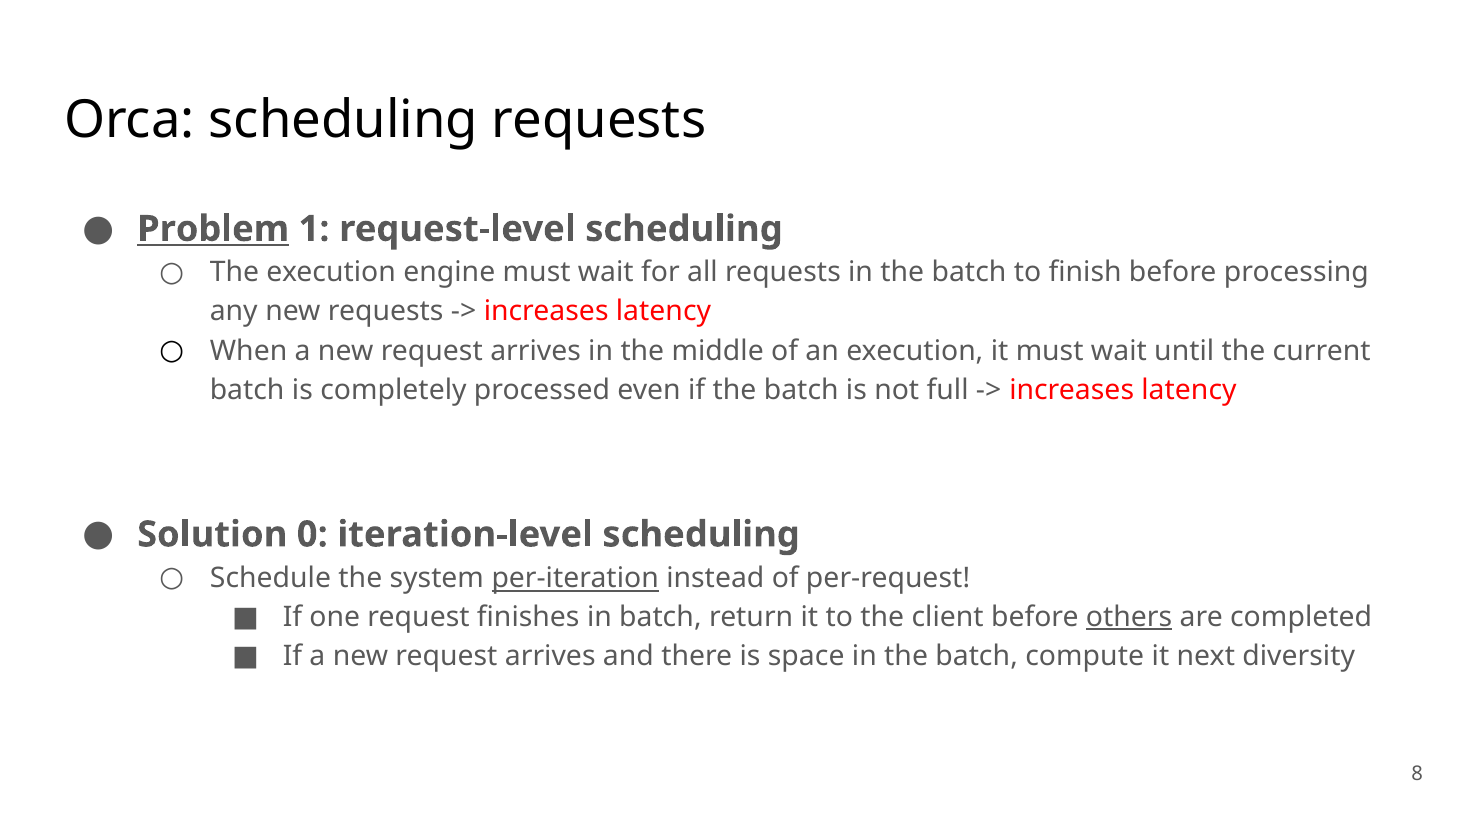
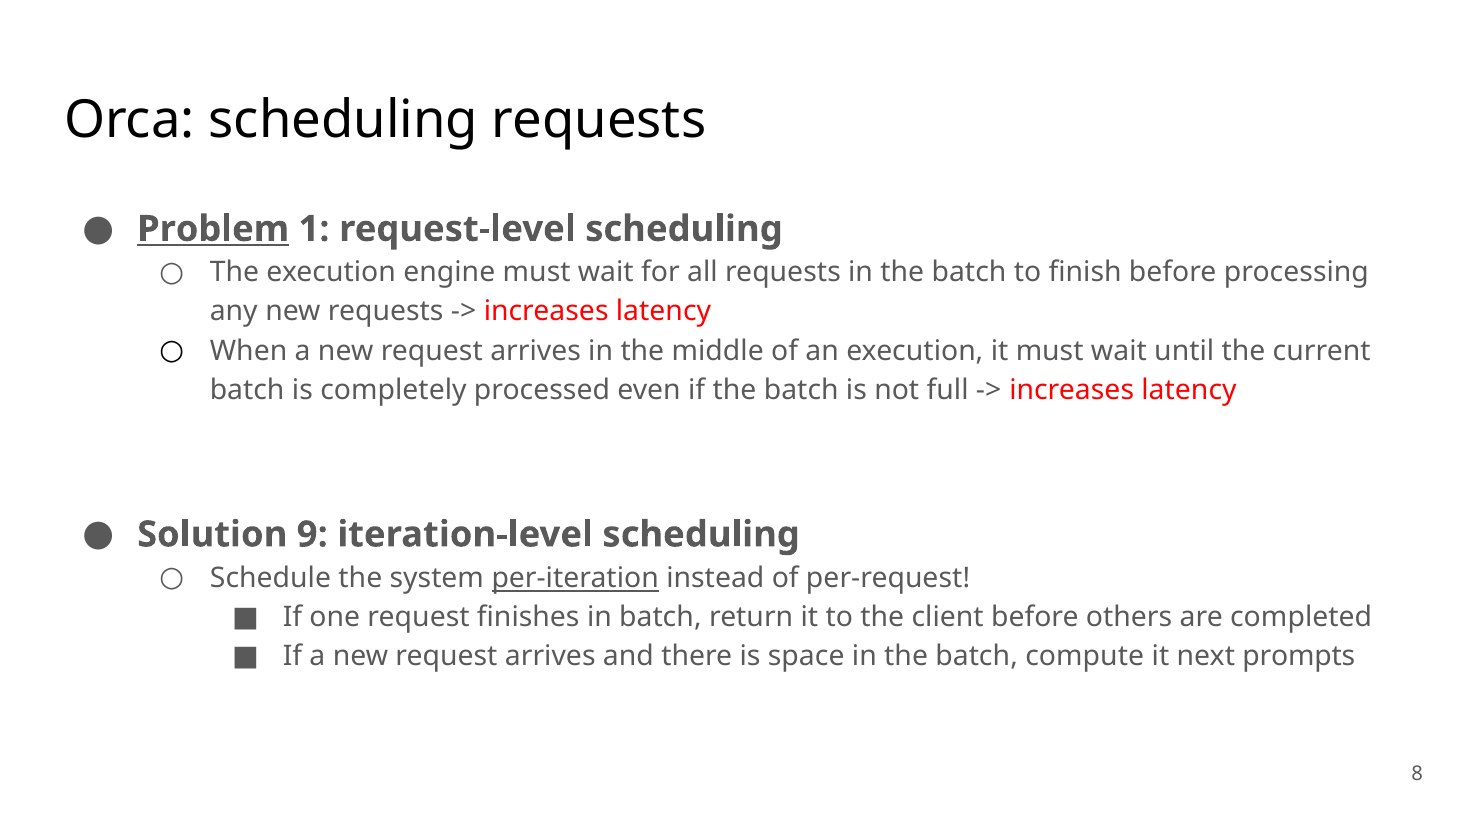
0: 0 -> 9 (312, 535)
others underline: present -> none (1129, 618)
diversity: diversity -> prompts (1299, 657)
